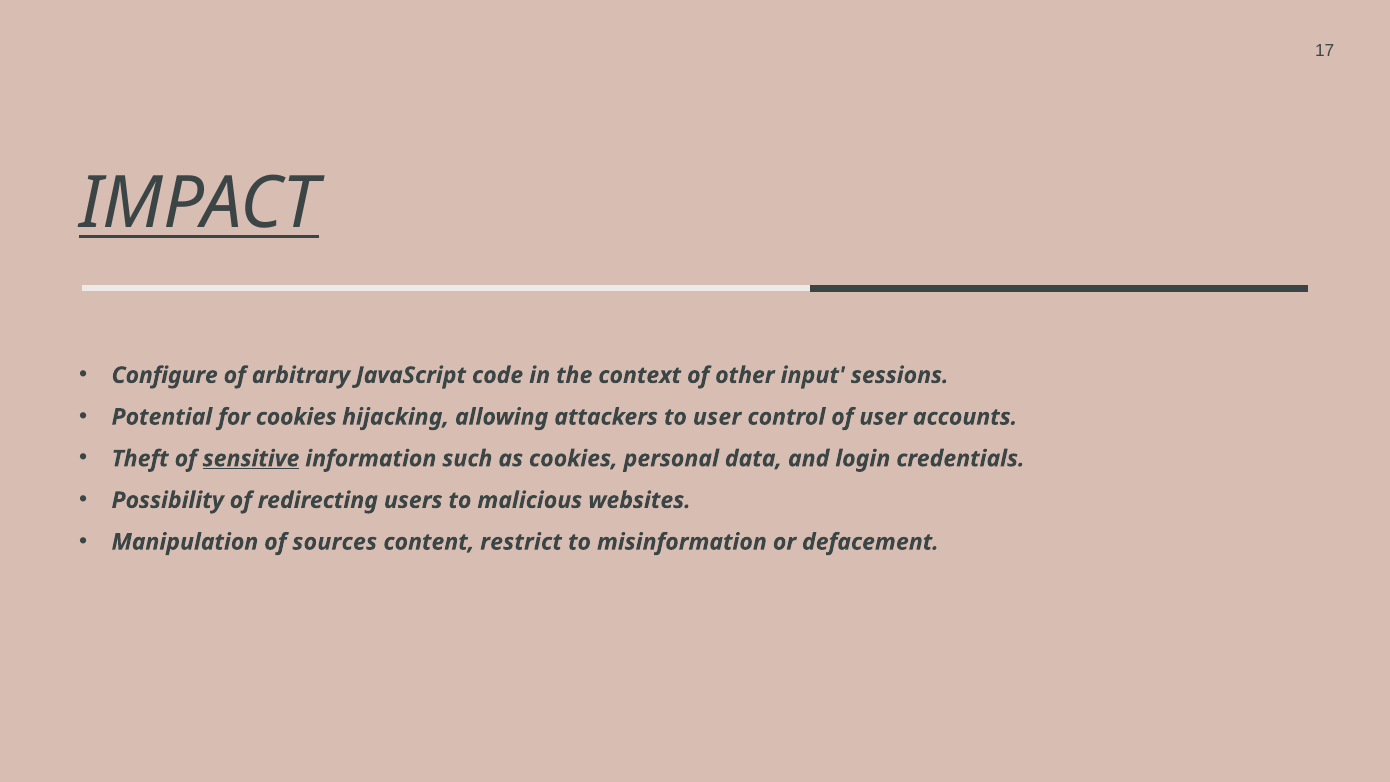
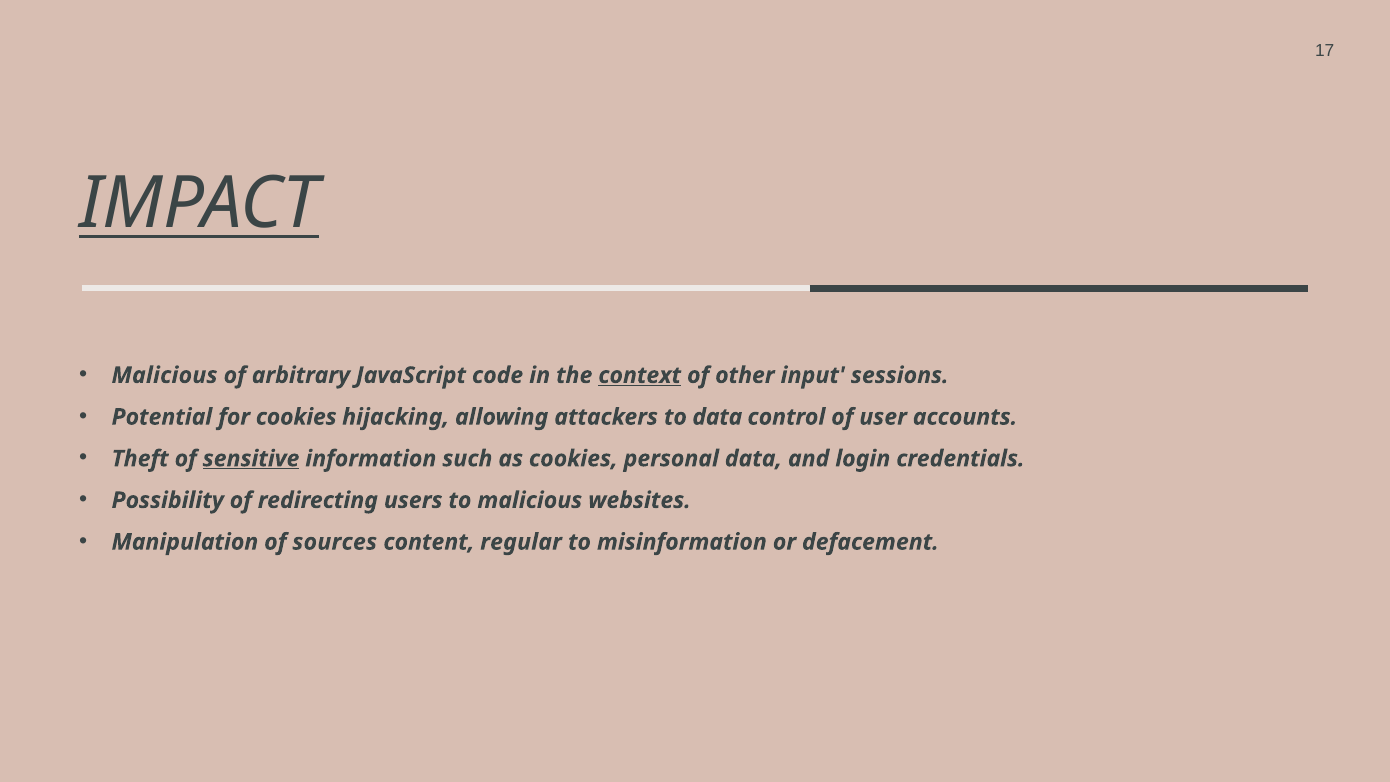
Configure: Configure -> Malicious (164, 375)
context underline: none -> present (640, 375)
to user: user -> data (717, 417)
restrict: restrict -> regular (521, 542)
